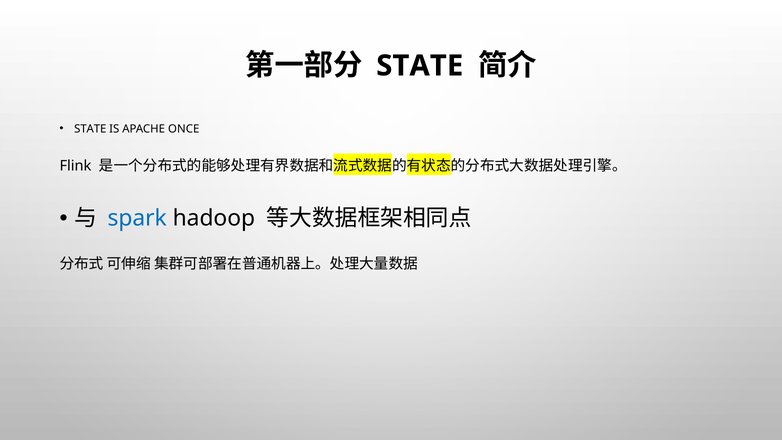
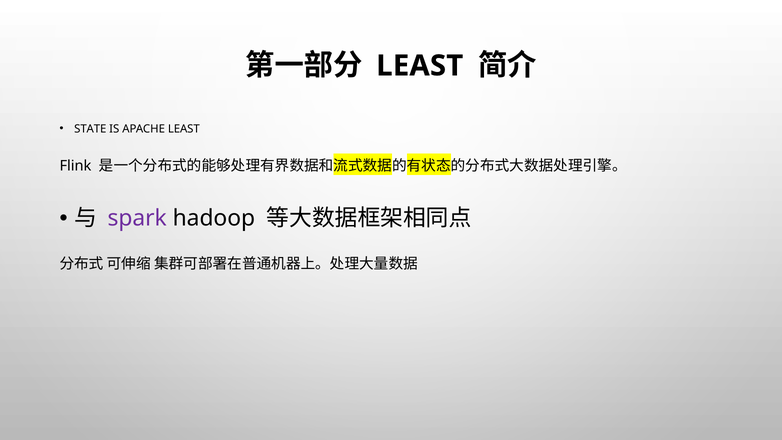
STATE: STATE -> LEAST (420, 66)
APACHE ONCE: ONCE -> LEAST (184, 129)
spark colour: blue -> purple (137, 218)
